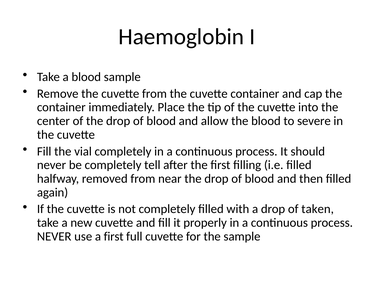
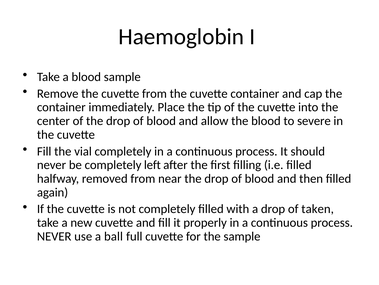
tell: tell -> left (152, 165)
a first: first -> ball (114, 236)
